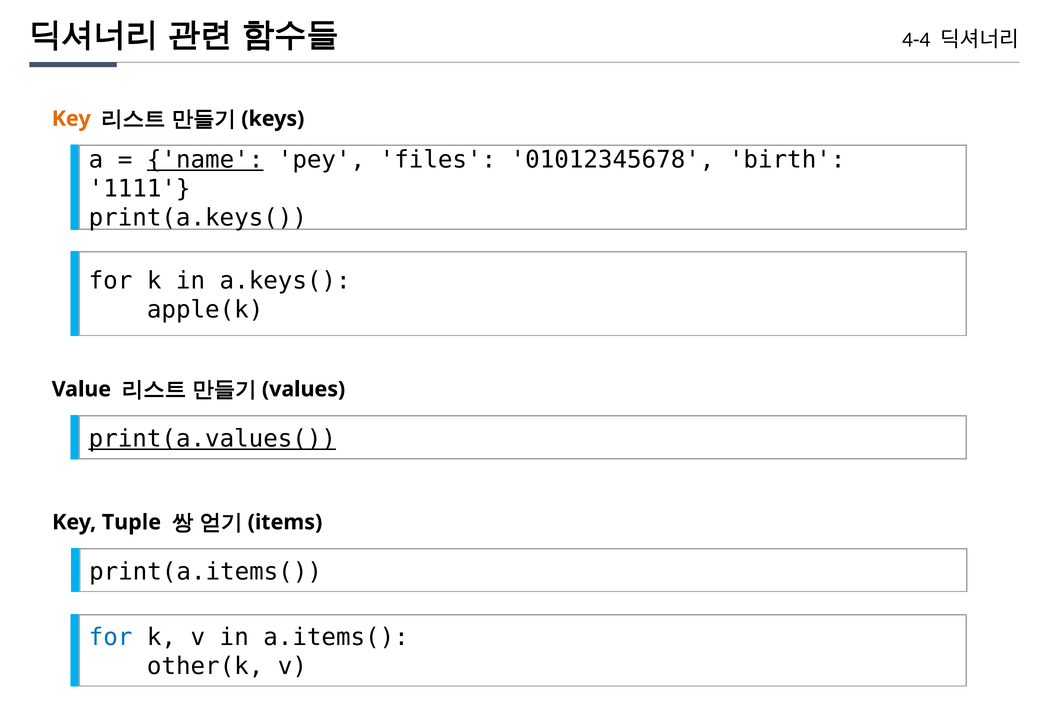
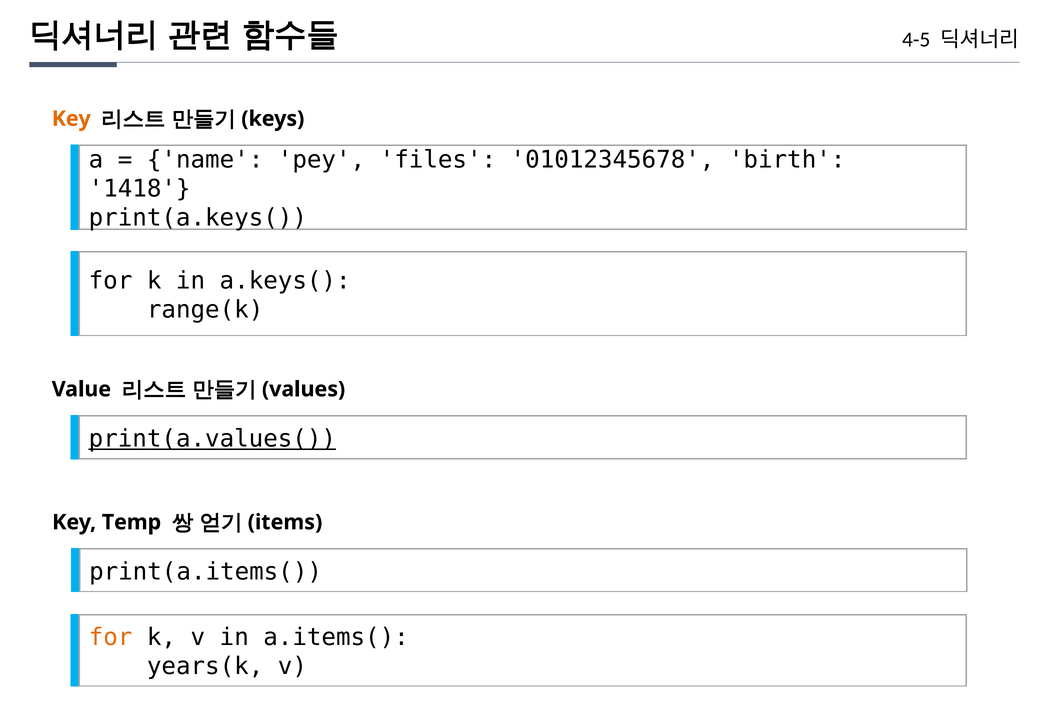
4-4: 4-4 -> 4-5 (916, 40)
name underline: present -> none (205, 160)
1111: 1111 -> 1418 (140, 189)
apple(k: apple(k -> range(k (205, 310)
Tuple: Tuple -> Temp (131, 523)
for colour: blue -> orange (111, 638)
other(k: other(k -> years(k (205, 667)
